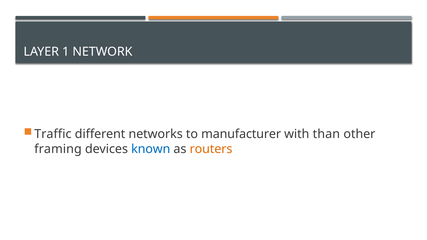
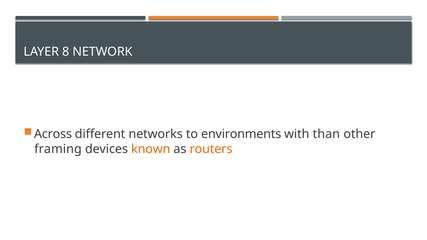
1: 1 -> 8 (66, 52)
Traffic: Traffic -> Across (53, 134)
manufacturer: manufacturer -> environments (241, 134)
known colour: blue -> orange (151, 149)
